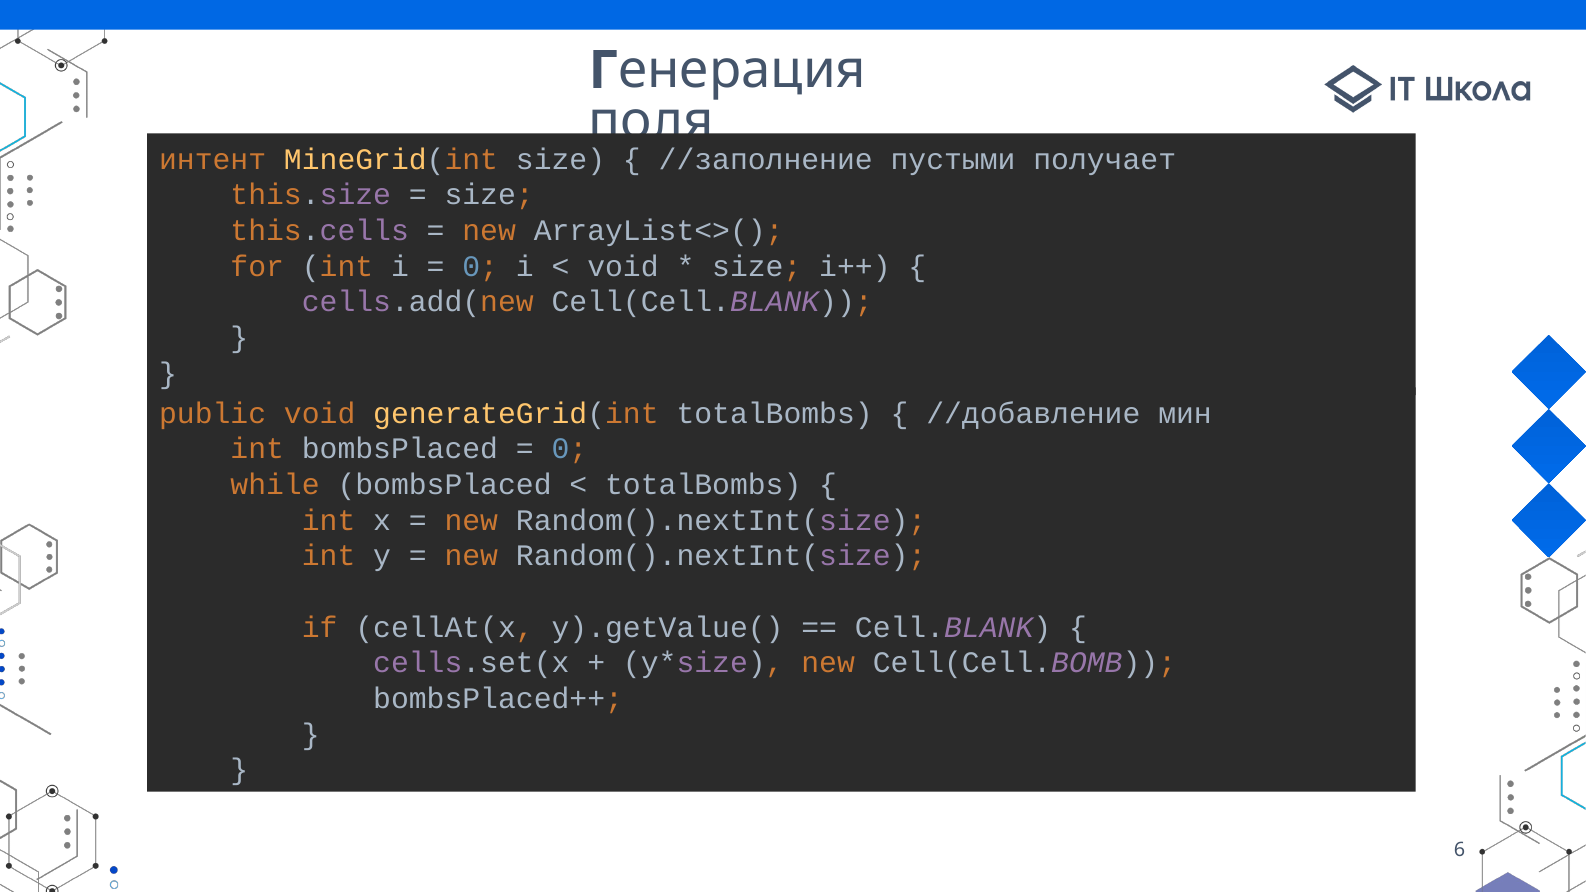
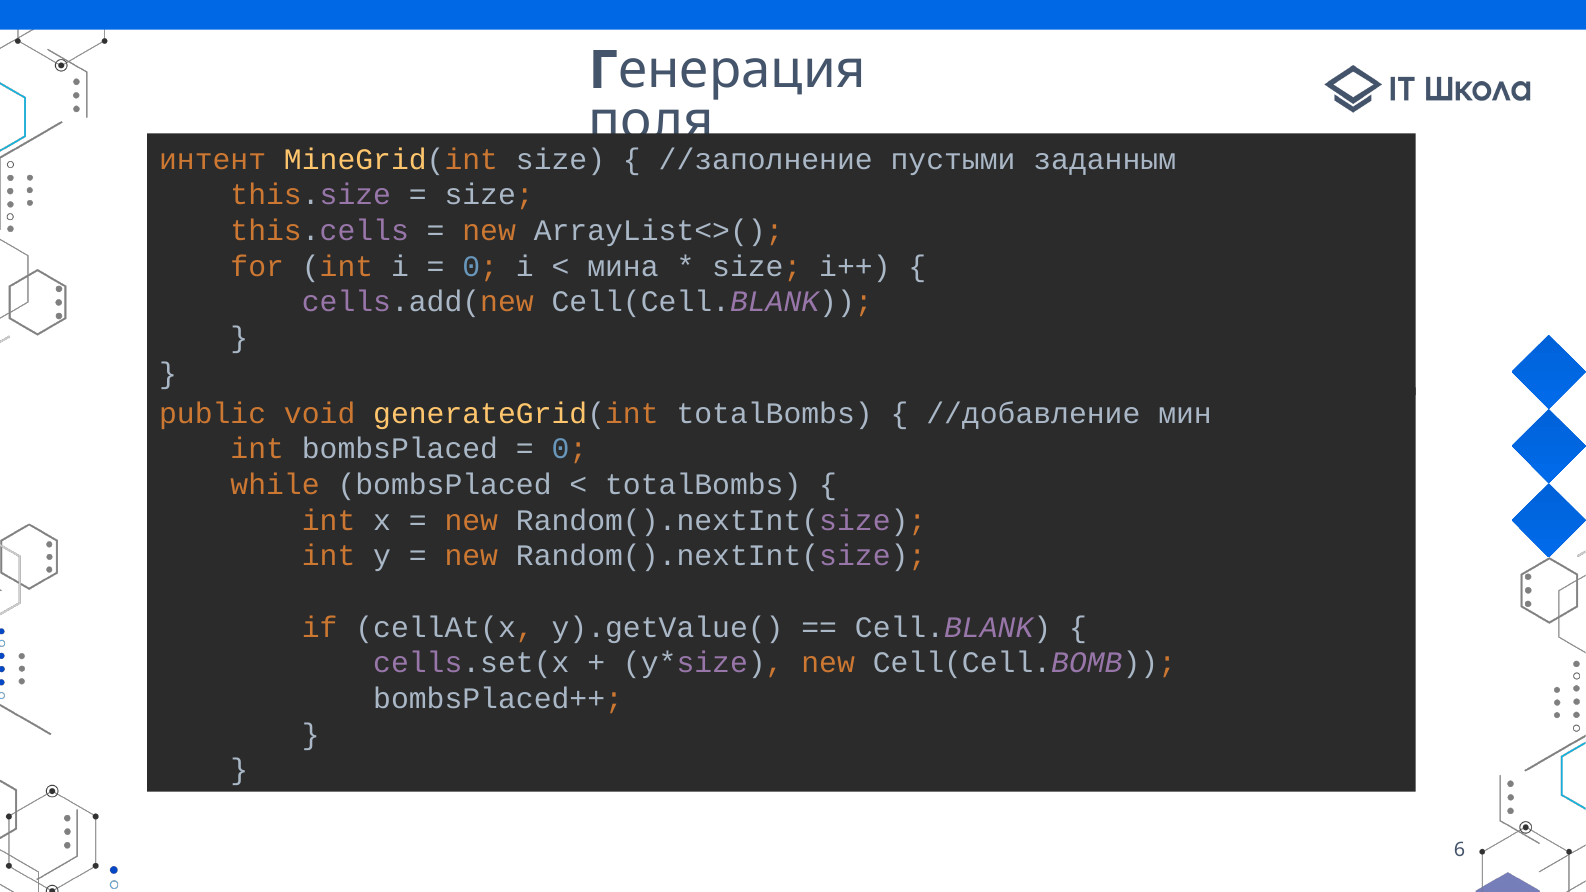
получает: получает -> заданным (1105, 159)
void: void -> мина (623, 266)
